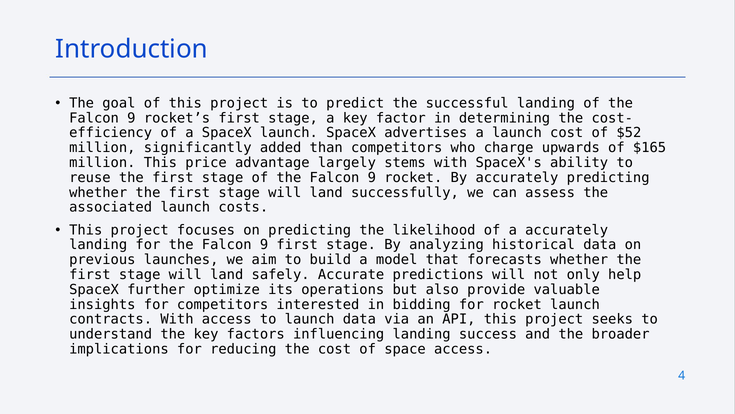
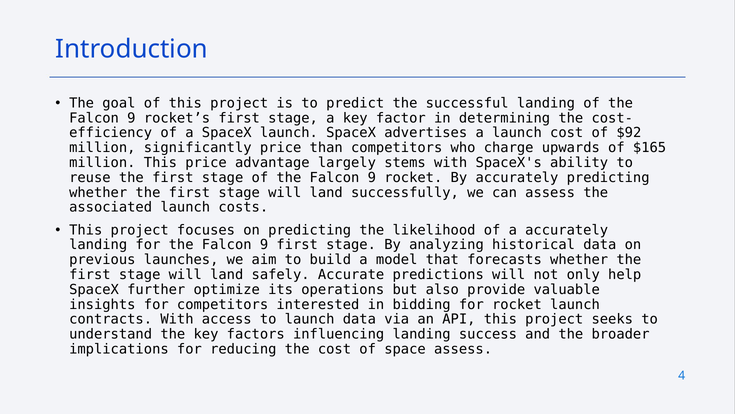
$52: $52 -> $92 (629, 133)
significantly added: added -> price (281, 148)
space access: access -> assess (463, 349)
